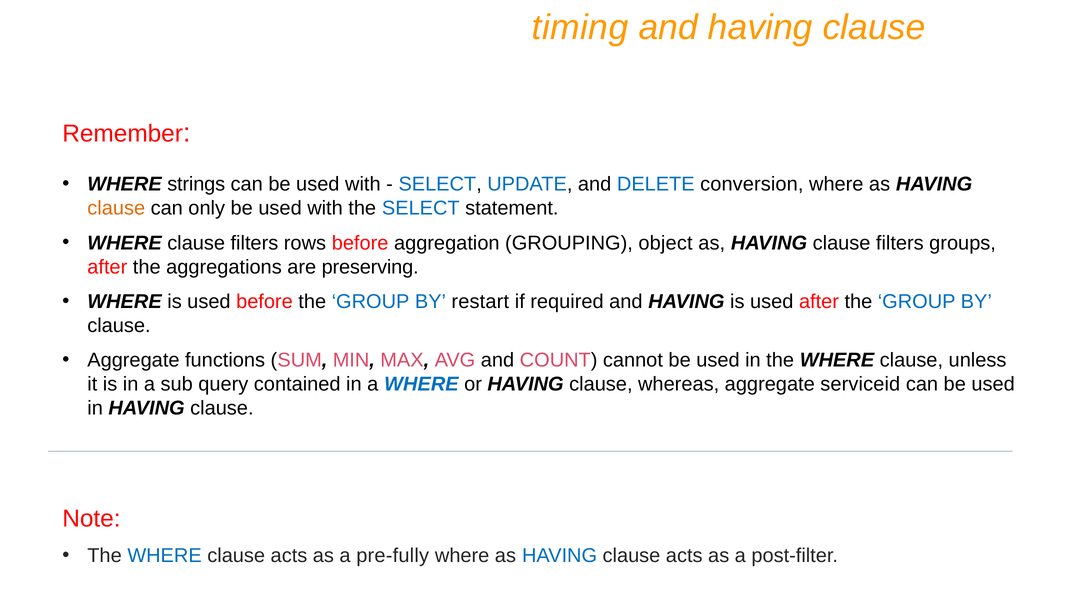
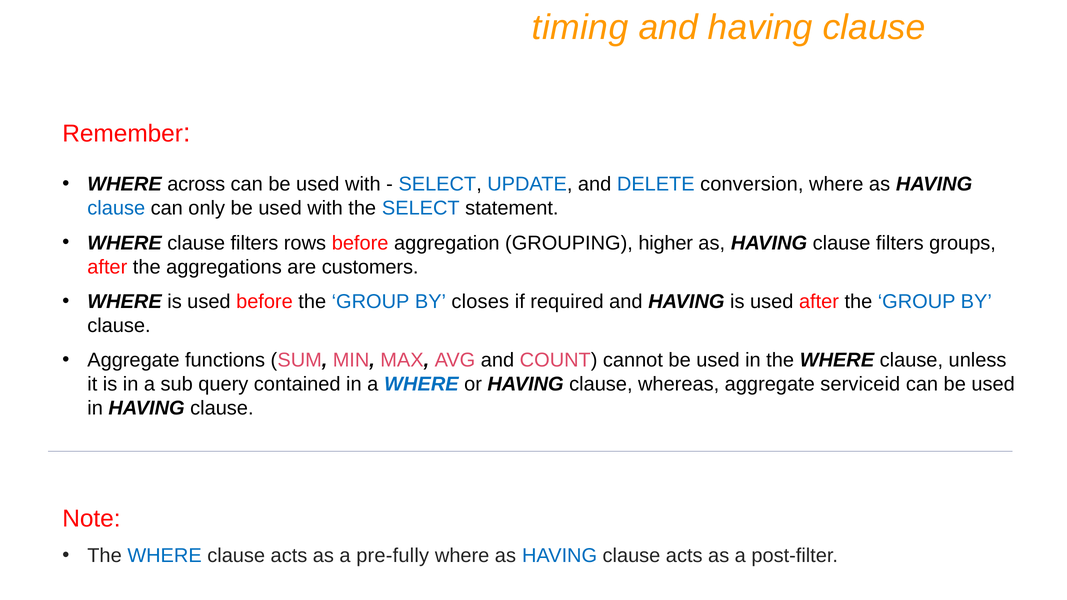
strings: strings -> across (196, 184)
clause colour: orange -> blue (116, 208)
object: object -> higher (666, 243)
preserving: preserving -> customers (370, 267)
restart: restart -> closes (480, 302)
